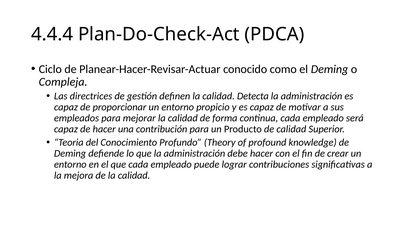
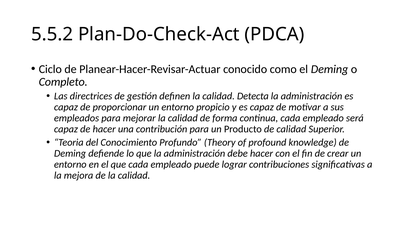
4.4.4: 4.4.4 -> 5.5.2 (52, 34)
Compleja: Compleja -> Completo (63, 82)
